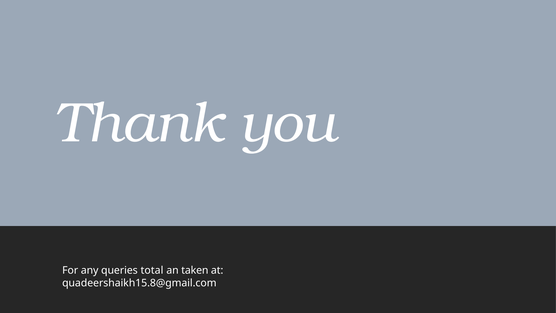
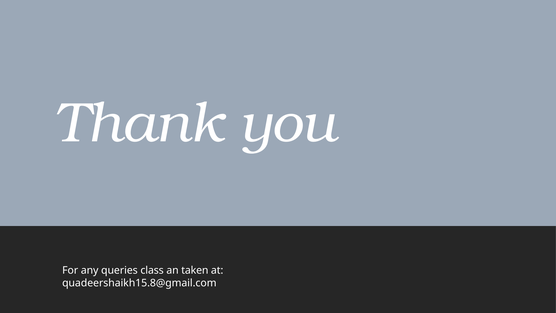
total: total -> class (152, 270)
